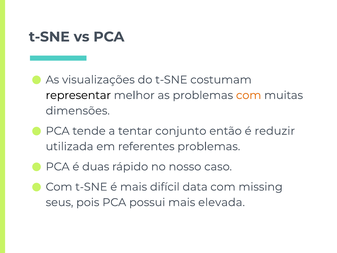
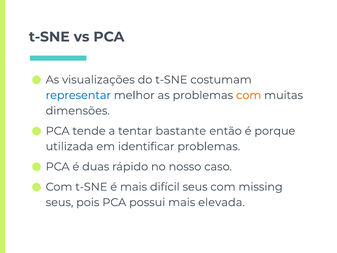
representar colour: black -> blue (78, 95)
conjunto: conjunto -> bastante (181, 131)
reduzir: reduzir -> porque (275, 131)
referentes: referentes -> identificar (146, 146)
difícil data: data -> seus (195, 187)
